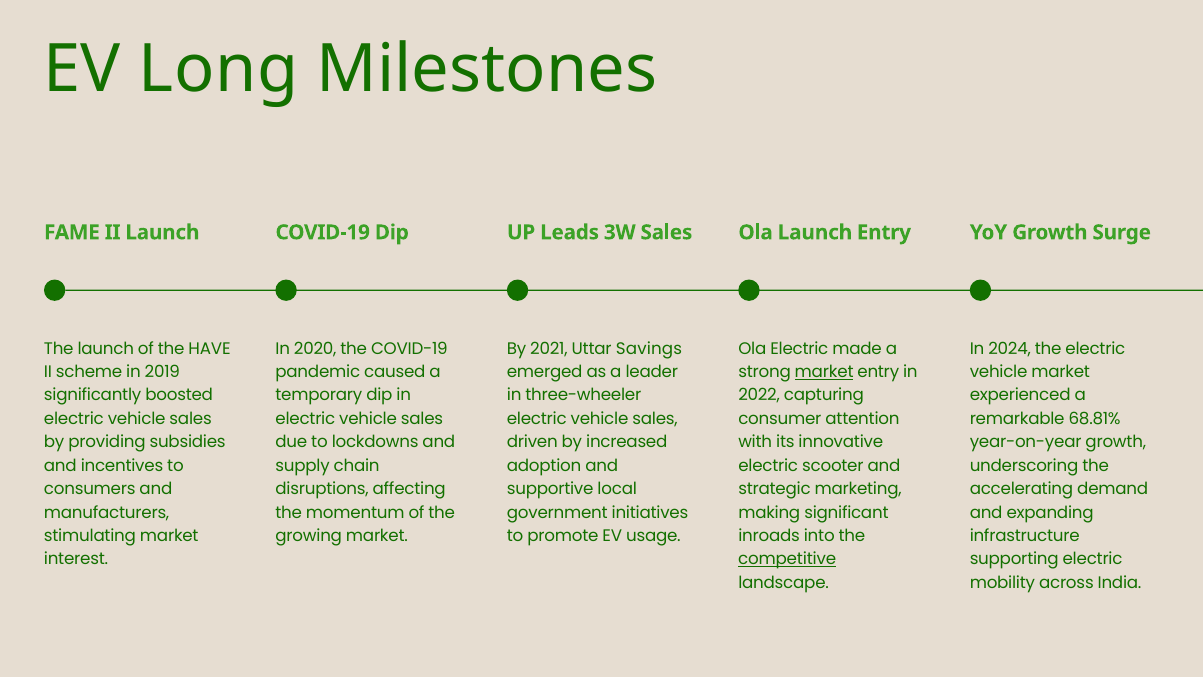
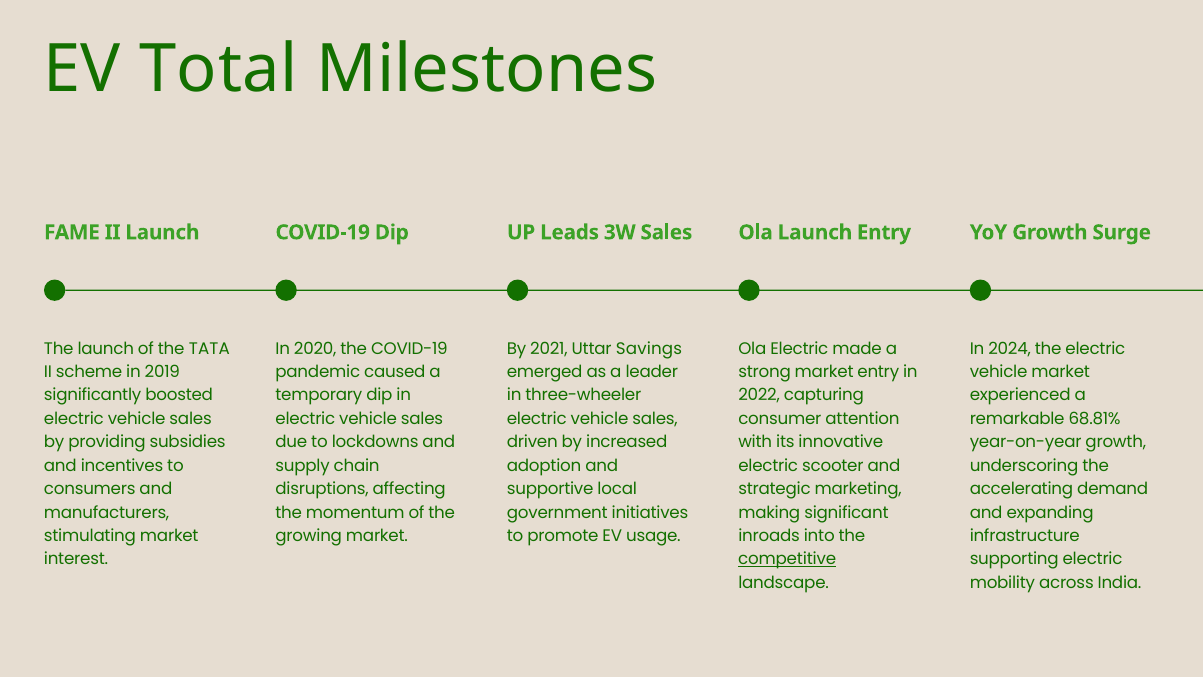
Long: Long -> Total (219, 70)
HAVE: HAVE -> TATA (209, 348)
market underline: present -> none (824, 372)
